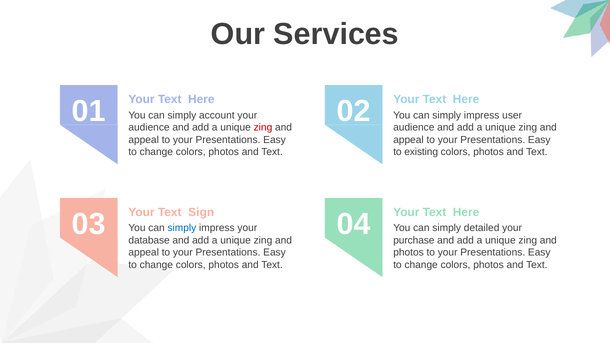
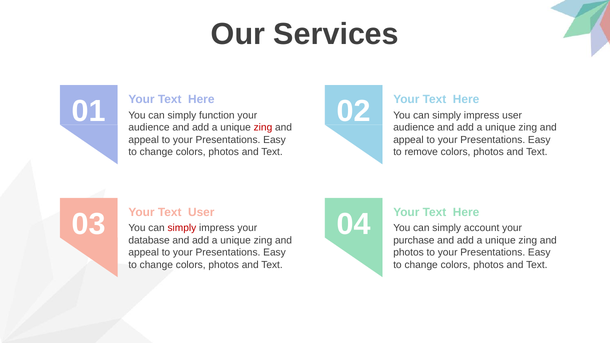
account: account -> function (217, 115)
existing: existing -> remove (421, 152)
Text Sign: Sign -> User (201, 212)
detailed: detailed -> account (482, 228)
simply colour: blue -> red (182, 228)
